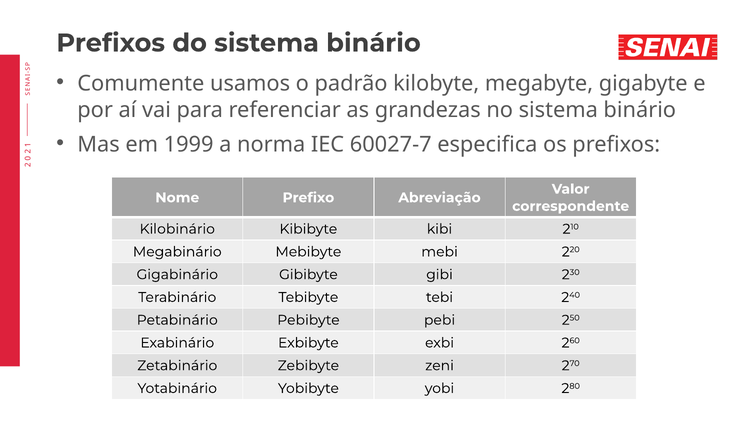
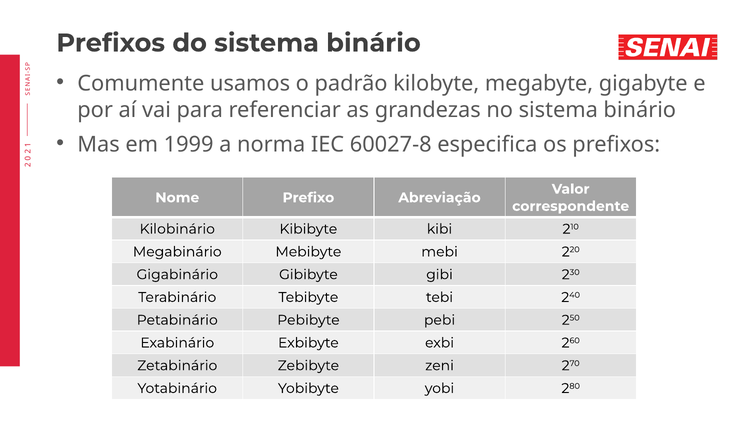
60027-7: 60027-7 -> 60027-8 (391, 145)
